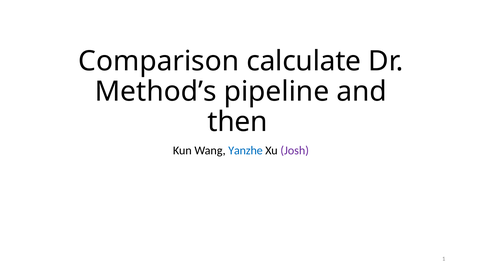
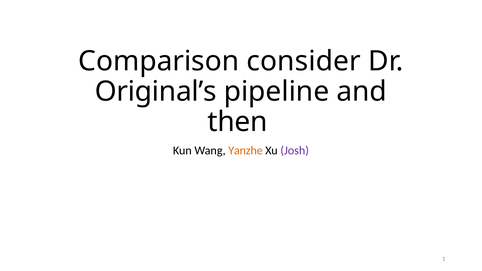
calculate: calculate -> consider (304, 61)
Method’s: Method’s -> Original’s (156, 92)
Yanzhe colour: blue -> orange (245, 151)
